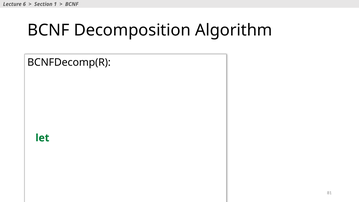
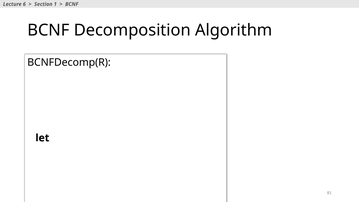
let colour: green -> black (42, 138)
